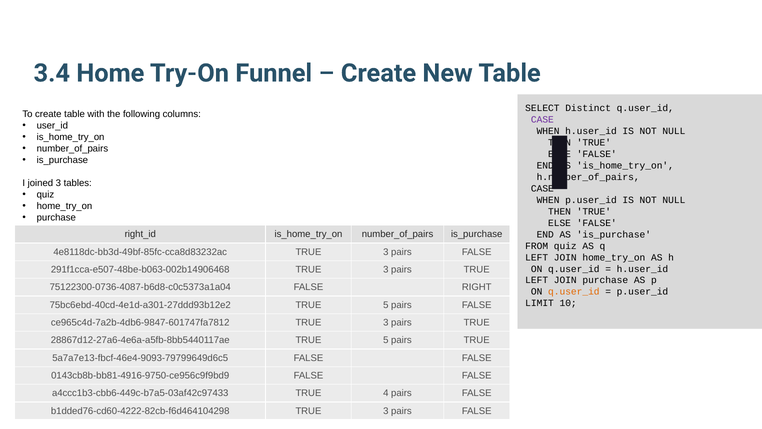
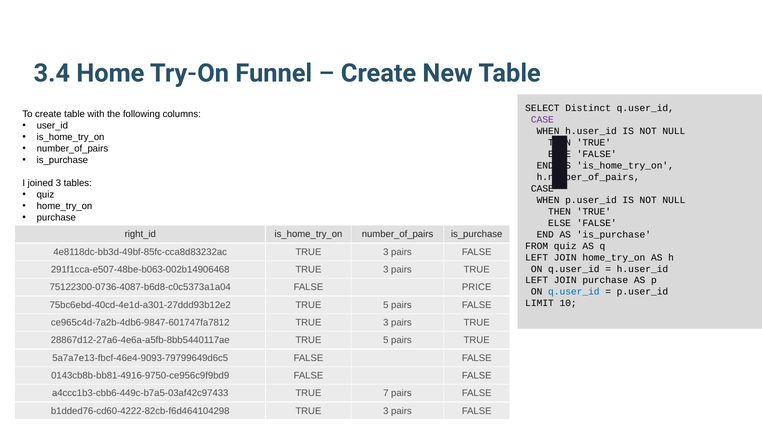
RIGHT: RIGHT -> PRICE (477, 287)
q.user_id colour: orange -> blue (574, 292)
4: 4 -> 7 (386, 393)
